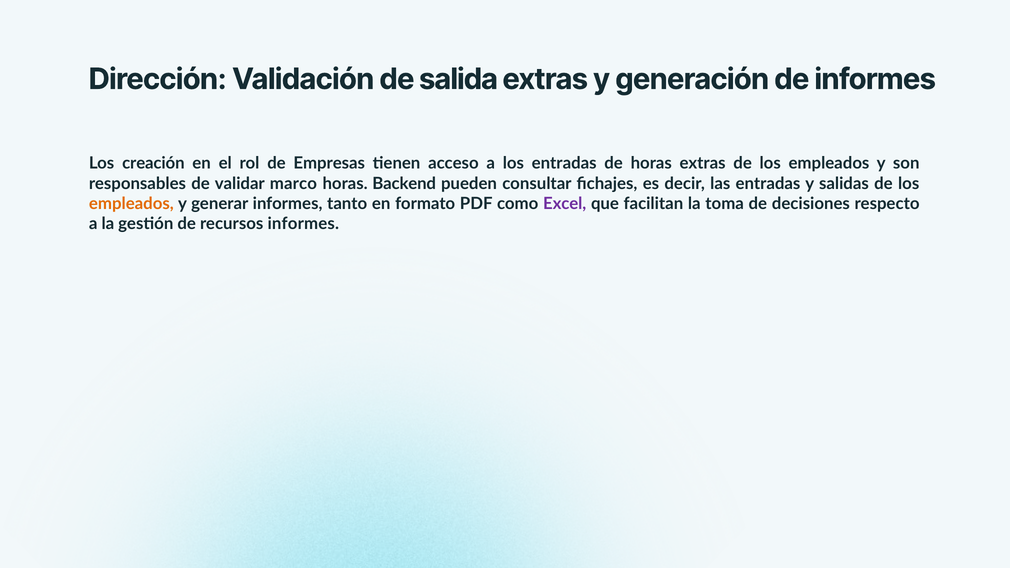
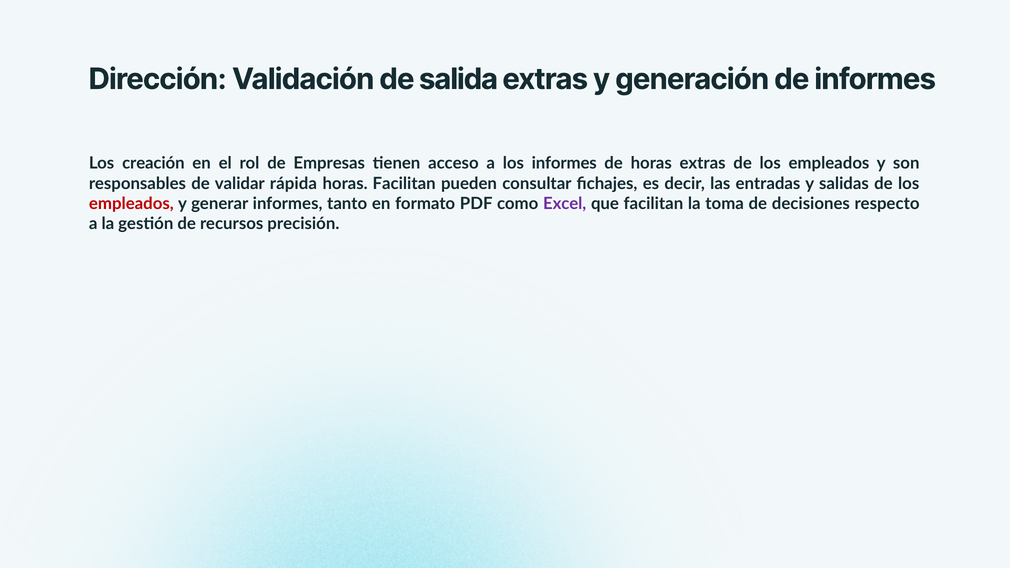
los entradas: entradas -> informes (564, 163)
marco: marco -> rápida (293, 184)
horas Backend: Backend -> Facilitan (404, 184)
empleados colour: orange -> red (131, 204)
recursos informes: informes -> precisión (303, 224)
